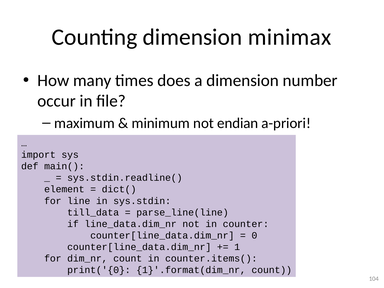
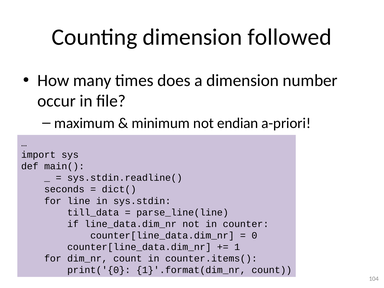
minimax: minimax -> followed (290, 37)
element: element -> seconds (64, 189)
